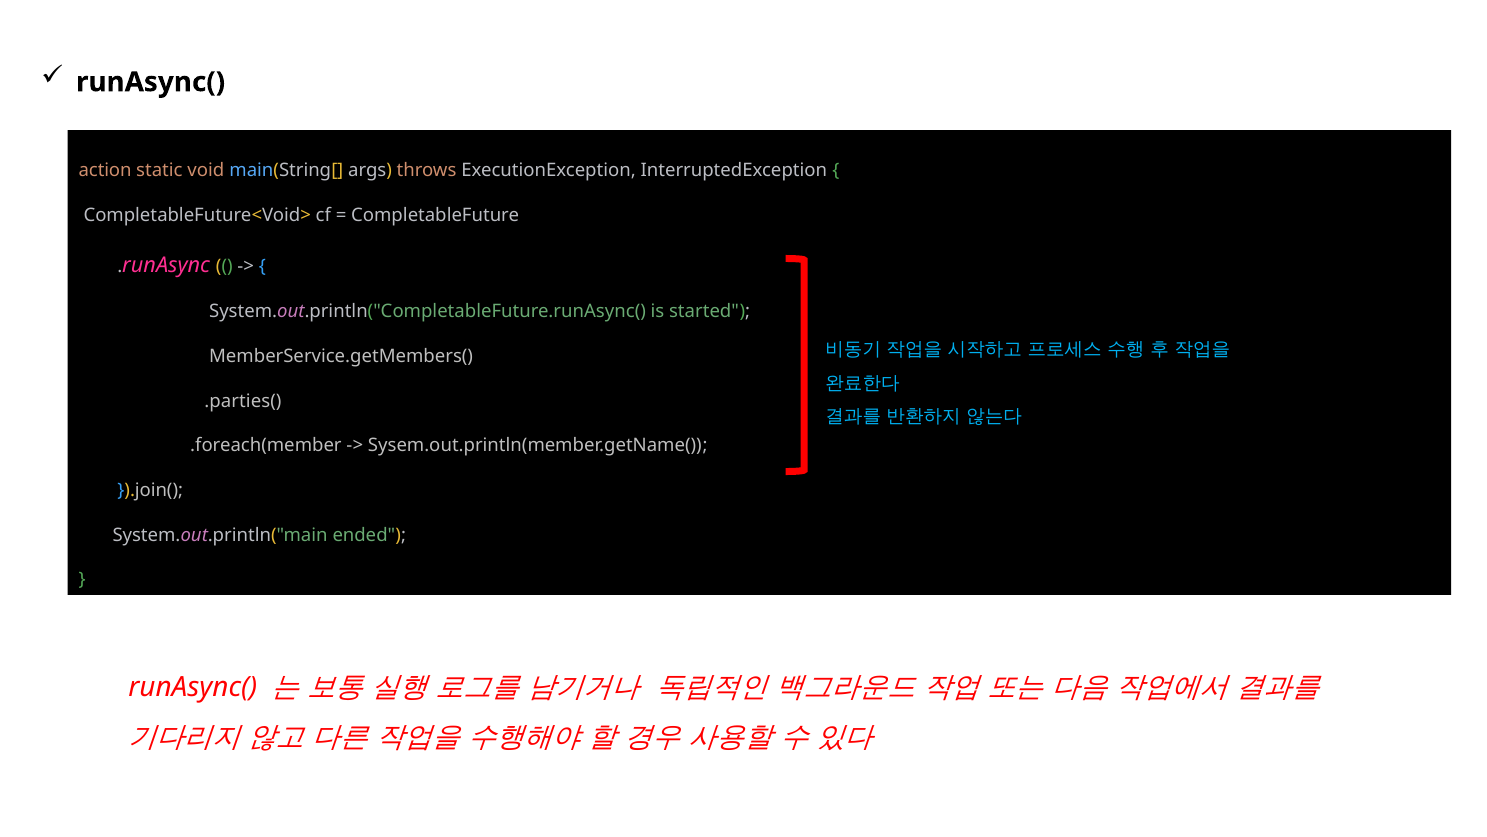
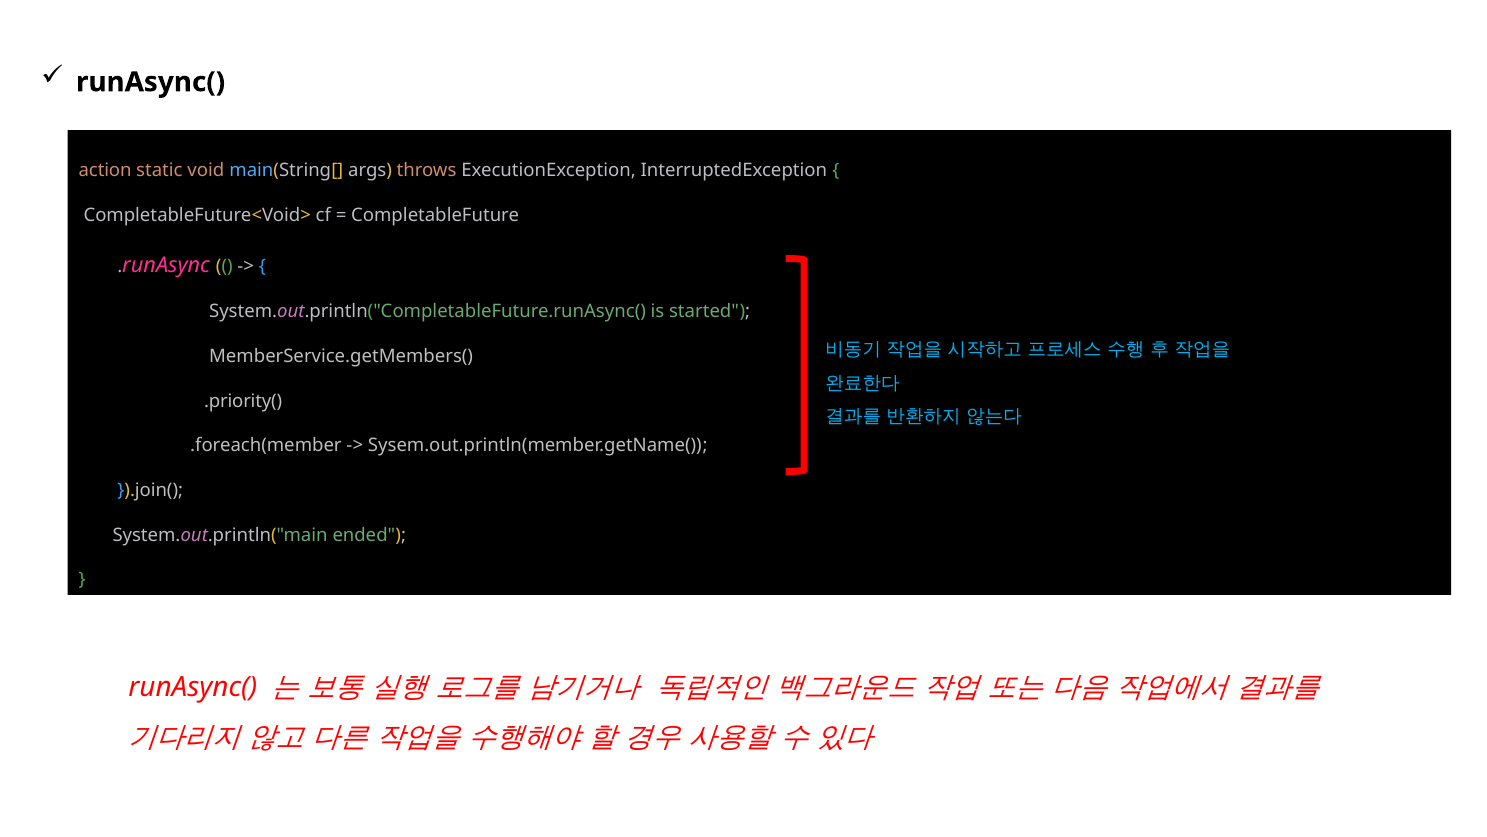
.parties(: .parties( -> .priority( (243, 401)
